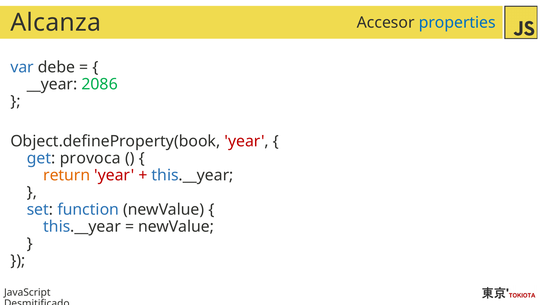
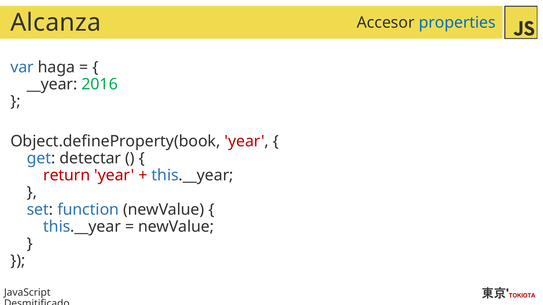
debe: debe -> haga (57, 67)
2086: 2086 -> 2016 (100, 84)
provoca: provoca -> detectar (90, 159)
return colour: orange -> red (67, 176)
